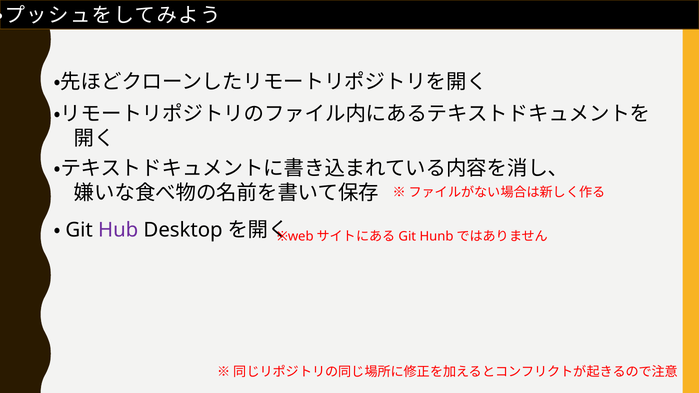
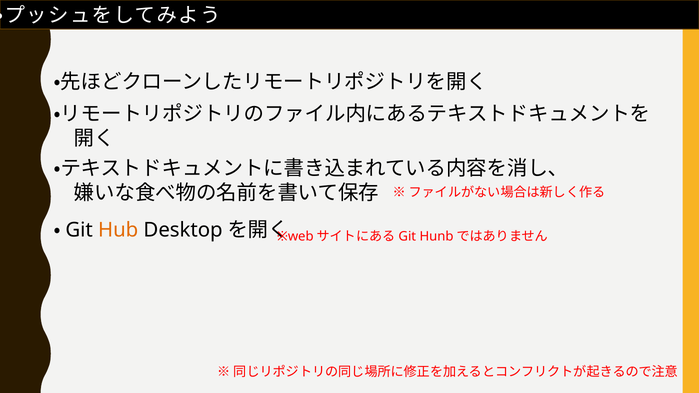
Hub colour: purple -> orange (118, 230)
